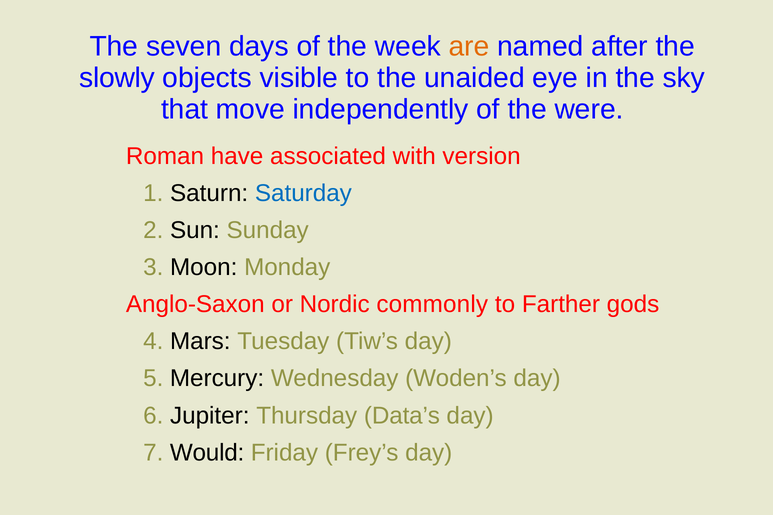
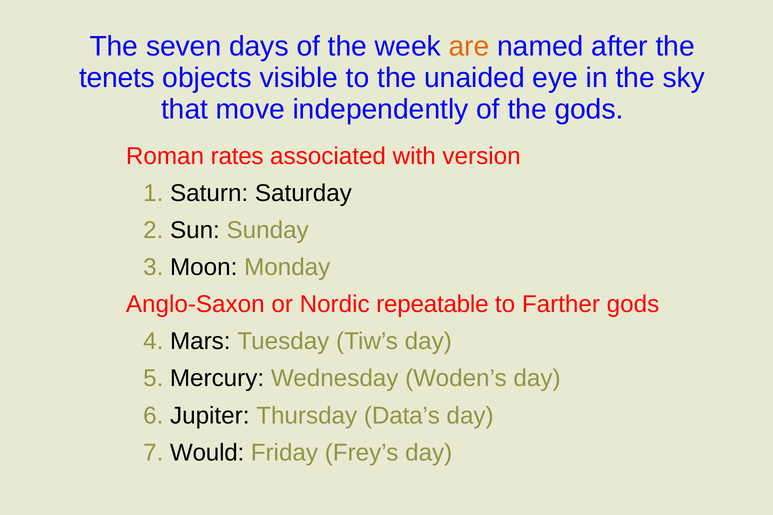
slowly: slowly -> tenets (117, 78)
the were: were -> gods (589, 110)
have: have -> rates (237, 156)
Saturday colour: blue -> black (303, 193)
commonly: commonly -> repeatable (432, 305)
